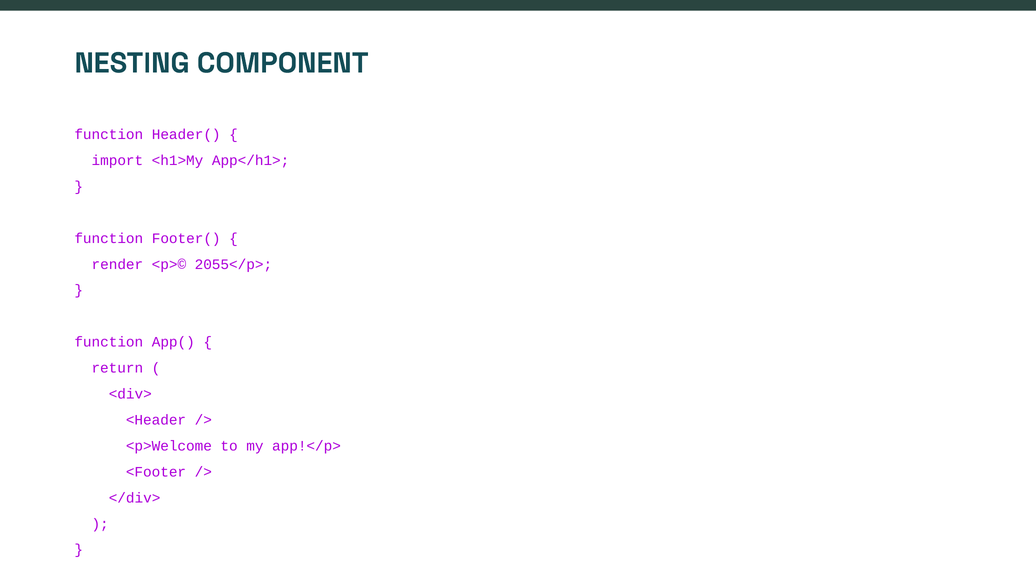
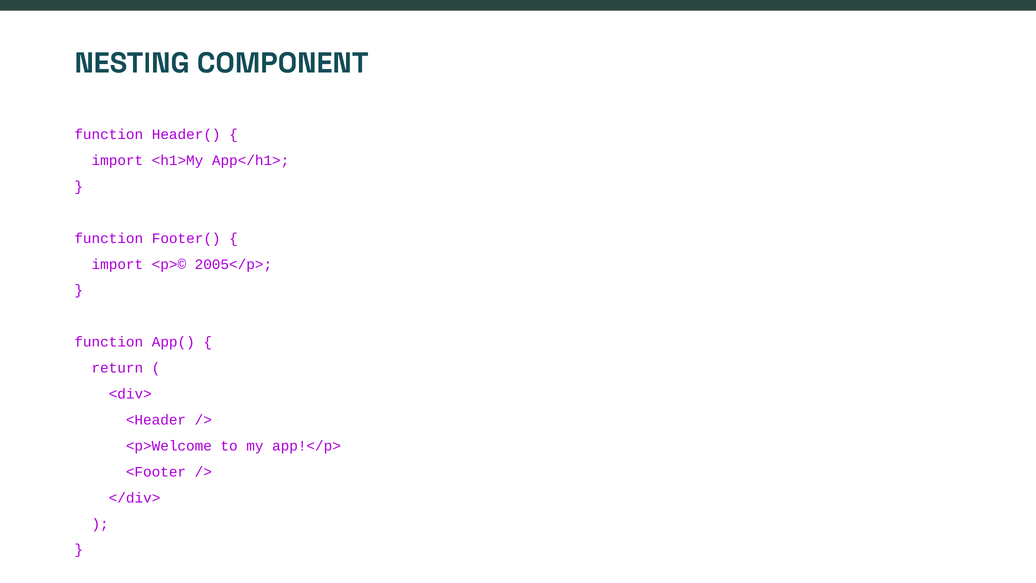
render: render -> import (117, 264)
2055</p>: 2055</p> -> 2005</p> (233, 264)
